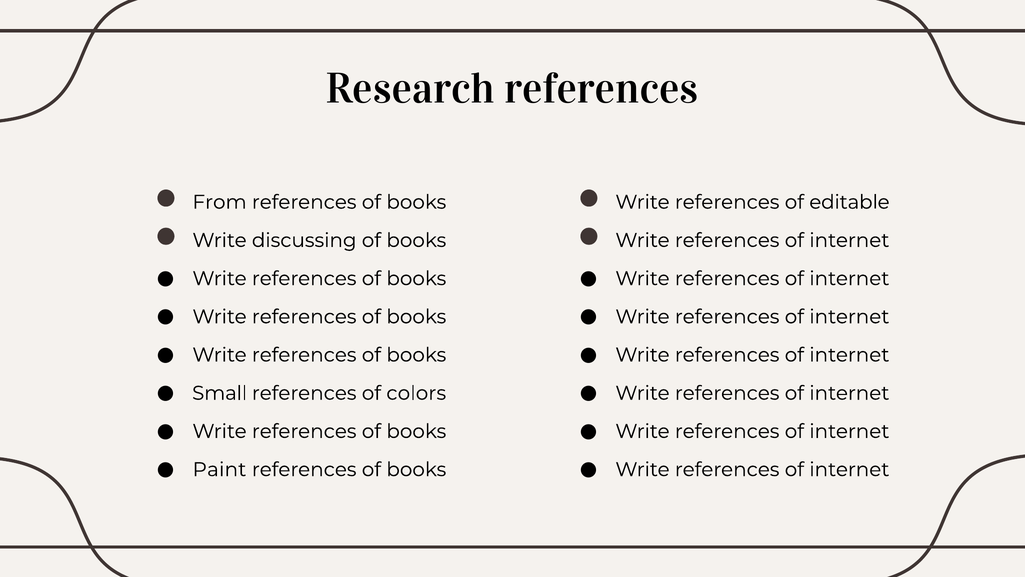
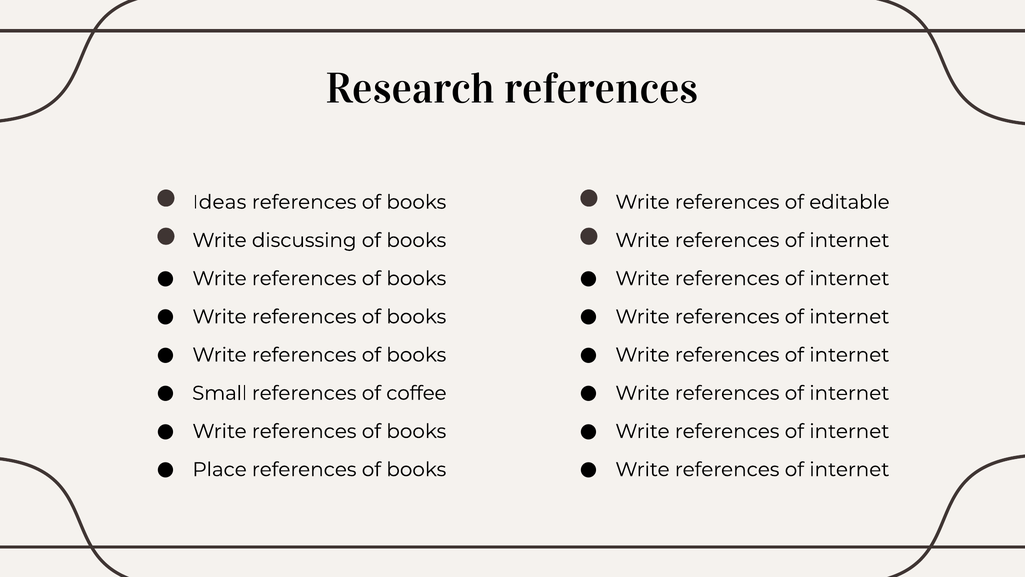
From: From -> Ideas (219, 202)
colors: colors -> coffee (416, 393)
Paint: Paint -> Place (220, 469)
